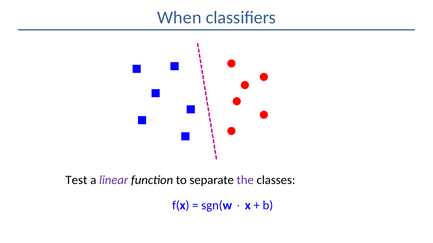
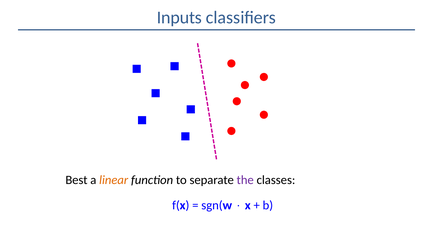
When: When -> Inputs (179, 17)
Test: Test -> Best (76, 181)
linear colour: purple -> orange (114, 181)
